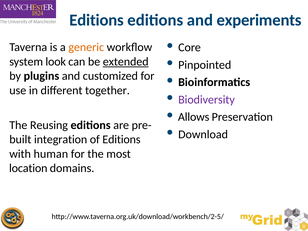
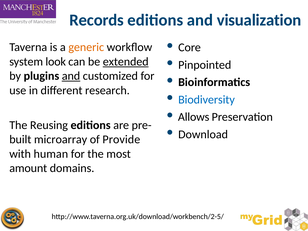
Editions: Editions -> Records (97, 20)
experiments: experiments -> visualization (259, 20)
and underline: none -> present (71, 76)
together: together -> research (107, 90)
Biodiversity colour: purple -> blue (206, 100)
integration: integration -> microarray (61, 140)
of Editions: Editions -> Provide (121, 140)
location: location -> amount (28, 168)
